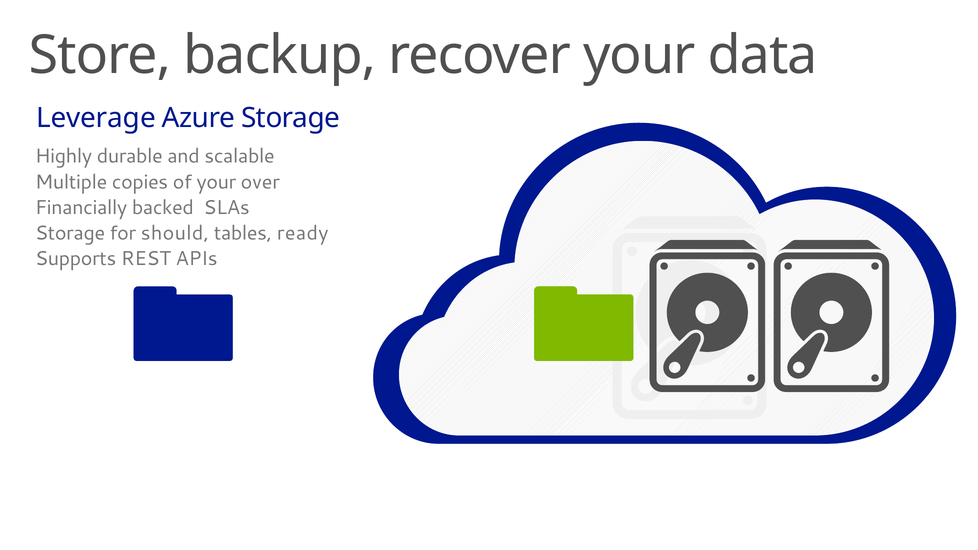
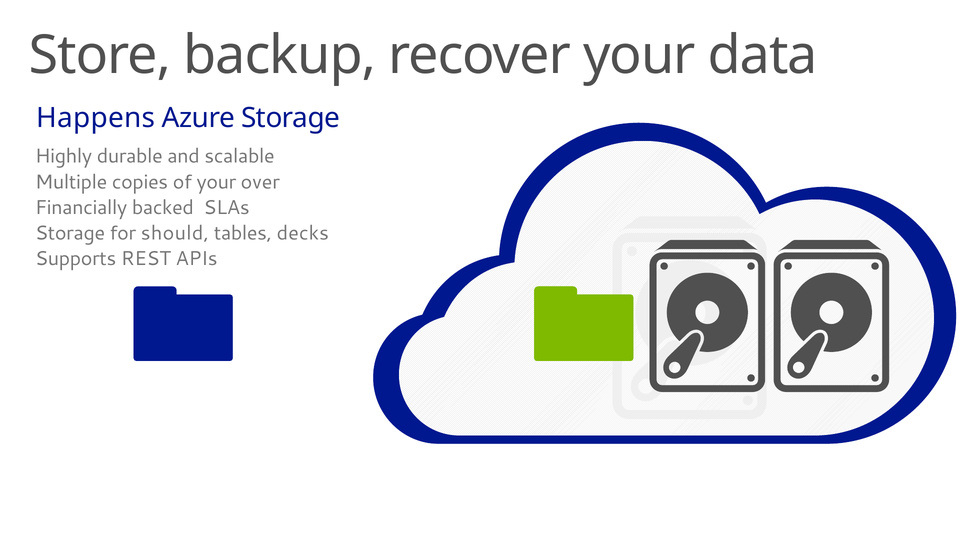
Leverage: Leverage -> Happens (96, 118)
ready: ready -> decks (303, 233)
